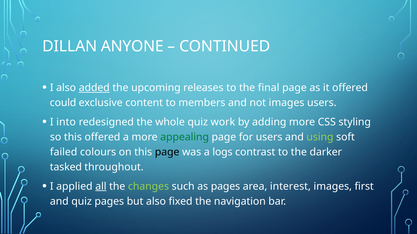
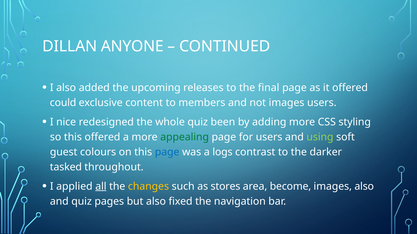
added underline: present -> none (94, 88)
into: into -> nice (66, 122)
work: work -> been (223, 122)
failed: failed -> guest (64, 152)
page colour: black -> blue (167, 152)
changes colour: light green -> yellow (148, 187)
as pages: pages -> stores (226, 187)
interest: interest -> become (290, 187)
images first: first -> also (364, 187)
